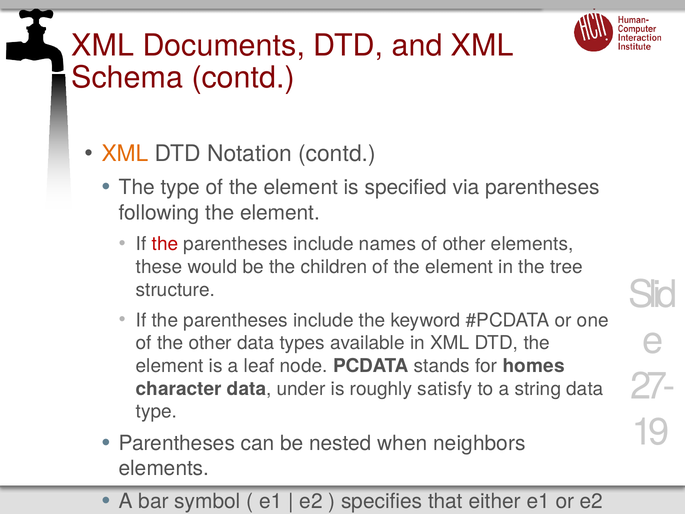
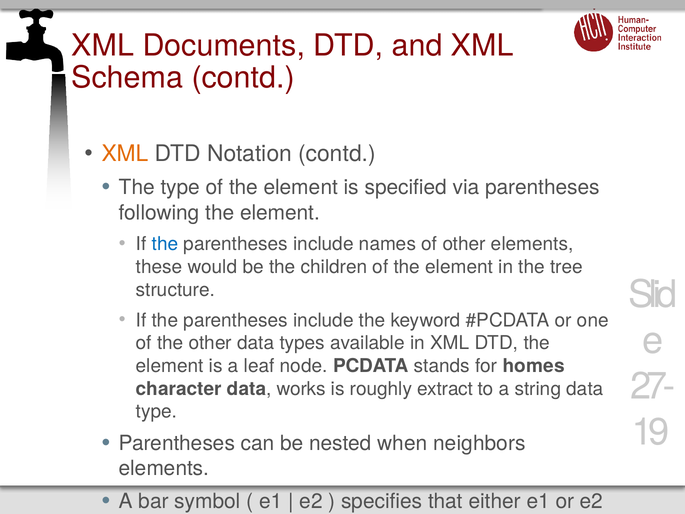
the colour: red -> blue (165, 244)
under: under -> works (301, 389)
satisfy: satisfy -> extract (445, 389)
